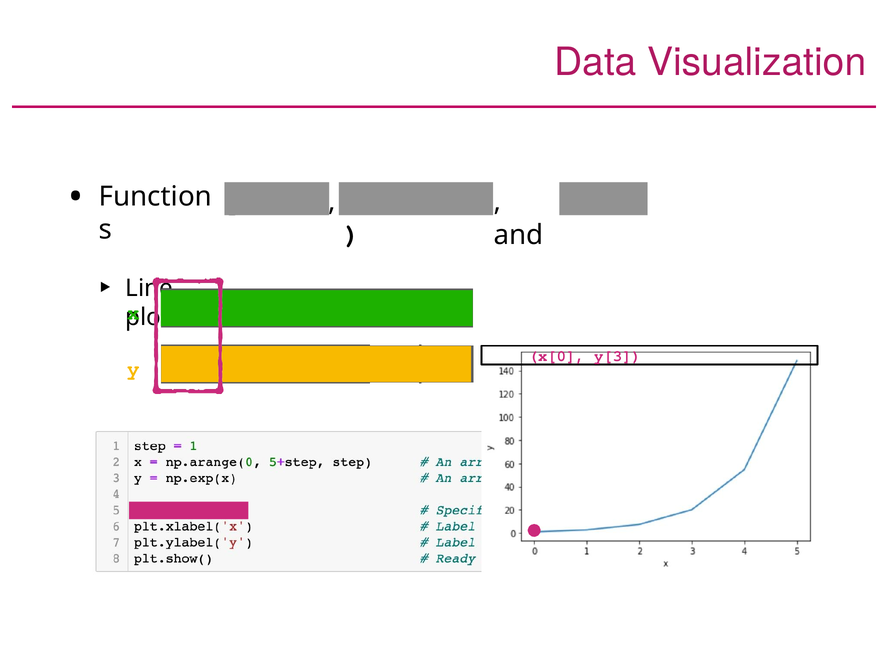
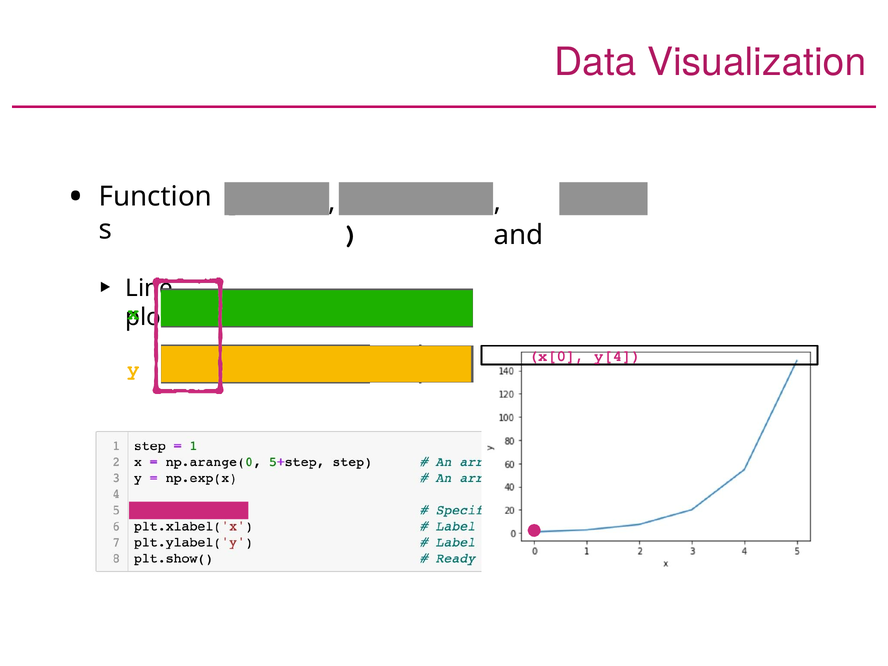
y[3: y[3 -> y[4 (618, 356)
